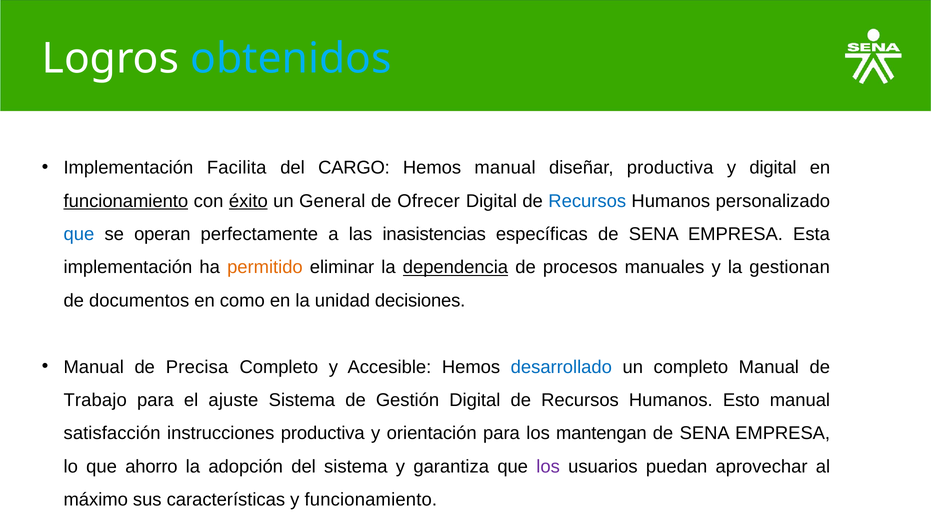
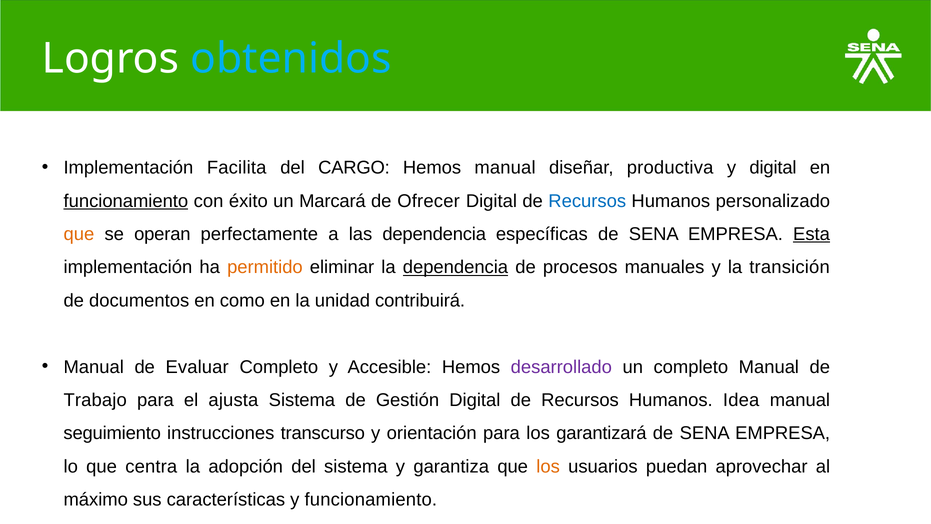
éxito underline: present -> none (248, 201)
General: General -> Marcará (332, 201)
que colour: blue -> orange (79, 234)
las inasistencias: inasistencias -> dependencia (434, 234)
Esta underline: none -> present (812, 234)
gestionan: gestionan -> transición (790, 267)
decisiones: decisiones -> contribuirá (420, 300)
Precisa: Precisa -> Evaluar (197, 367)
desarrollado colour: blue -> purple (561, 367)
ajuste: ajuste -> ajusta (233, 400)
Esto: Esto -> Idea (741, 400)
satisfacción: satisfacción -> seguimiento (112, 433)
instrucciones productiva: productiva -> transcurso (323, 433)
mantengan: mantengan -> garantizará (601, 433)
ahorro: ahorro -> centra (151, 466)
los colour: purple -> orange (548, 466)
